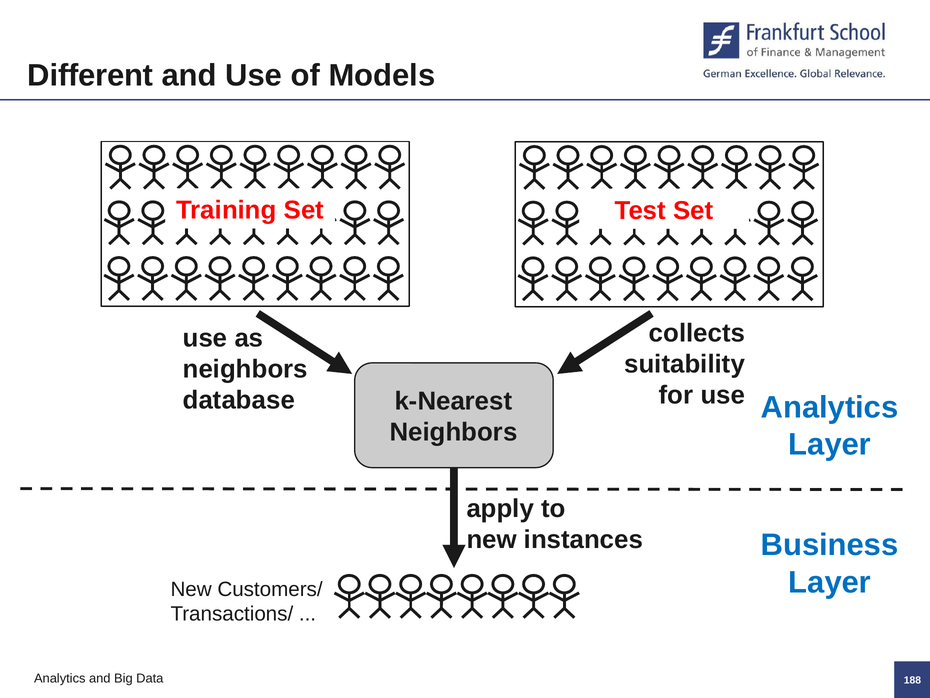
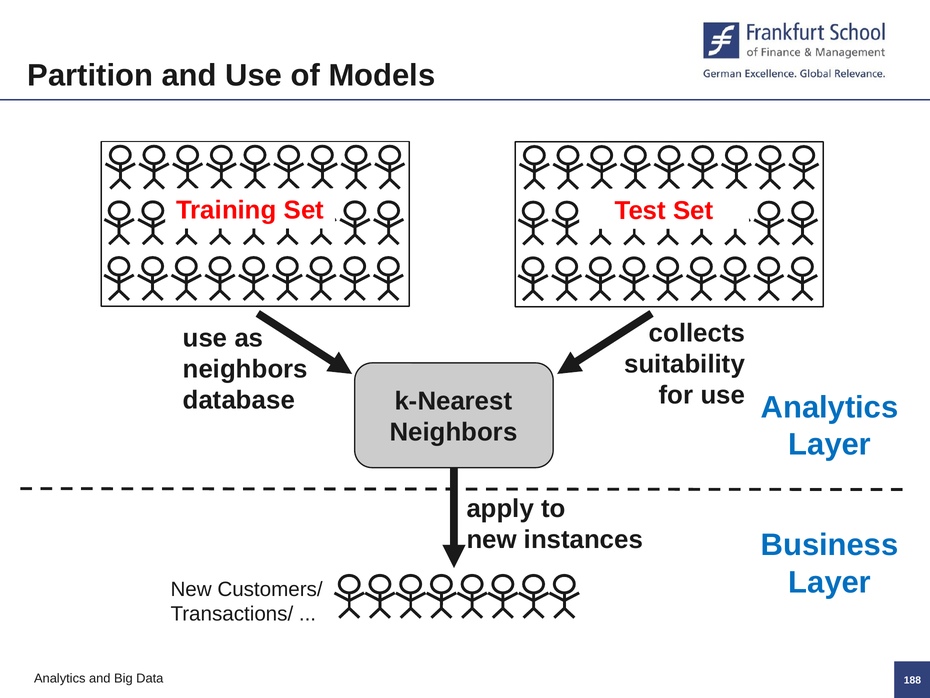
Different: Different -> Partition (90, 76)
